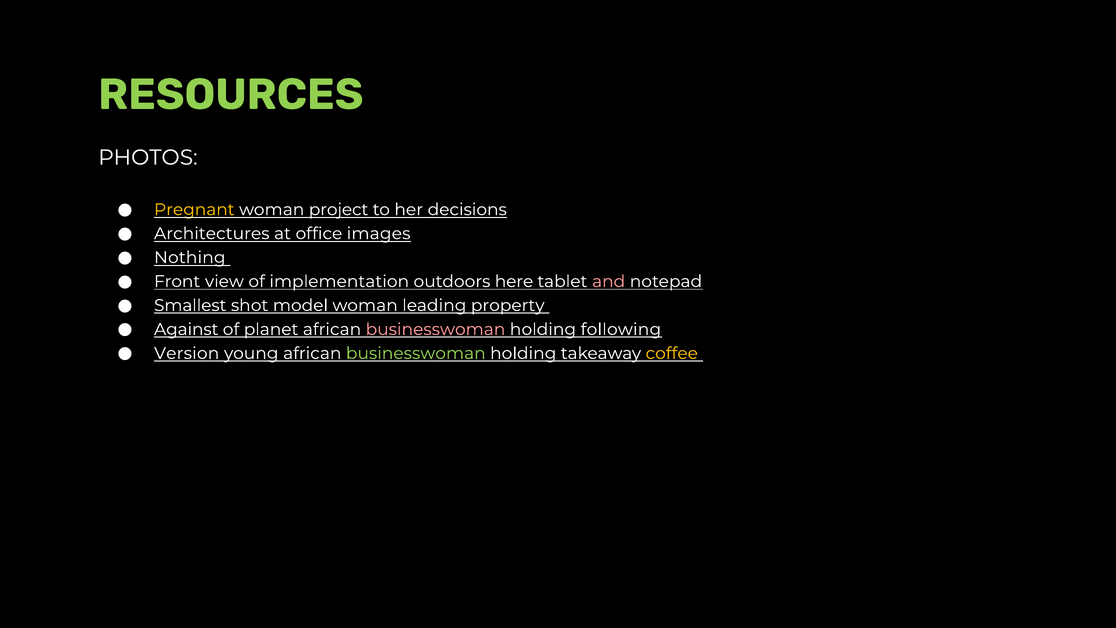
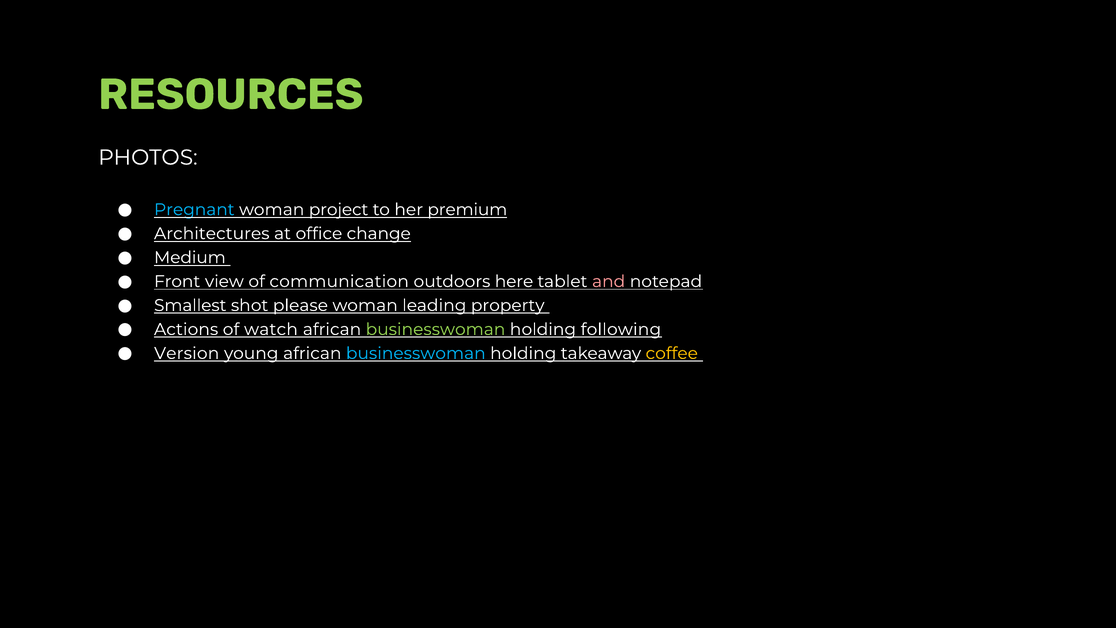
Pregnant colour: yellow -> light blue (194, 210)
decisions: decisions -> premium (467, 210)
images: images -> change (379, 233)
Nothing: Nothing -> Medium (190, 257)
implementation: implementation -> communication (339, 281)
model: model -> please (300, 305)
Against: Against -> Actions (186, 329)
planet: planet -> watch (271, 329)
businesswoman colour: pink -> light green (435, 329)
businesswoman colour: light green -> light blue (416, 353)
